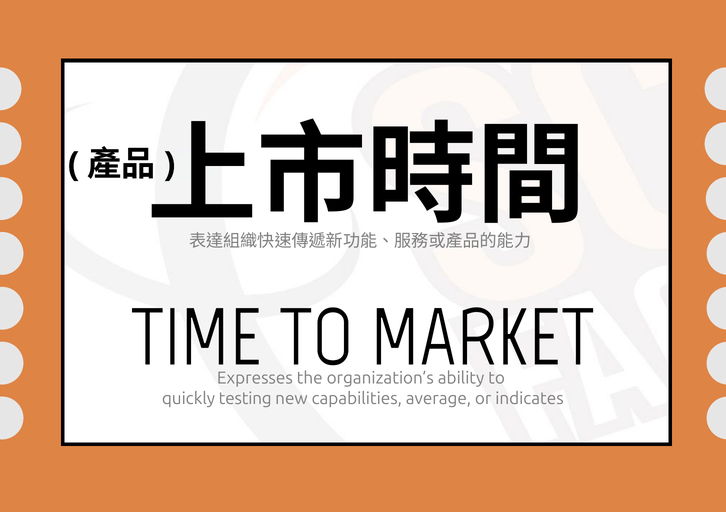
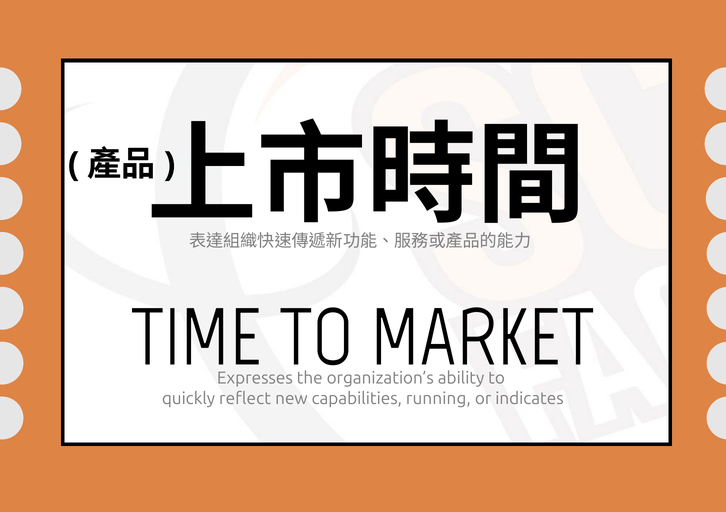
testing: testing -> reflect (245, 399)
average: average -> running (438, 399)
